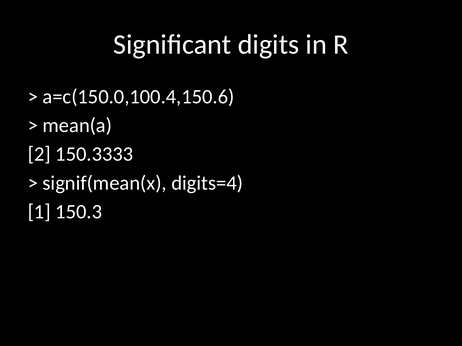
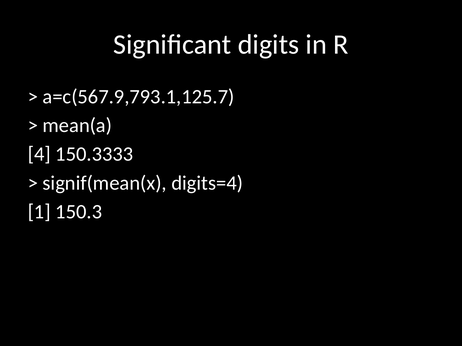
a=c(150.0,100.4,150.6: a=c(150.0,100.4,150.6 -> a=c(567.9,793.1,125.7 (139, 97)
2: 2 -> 4 (39, 154)
